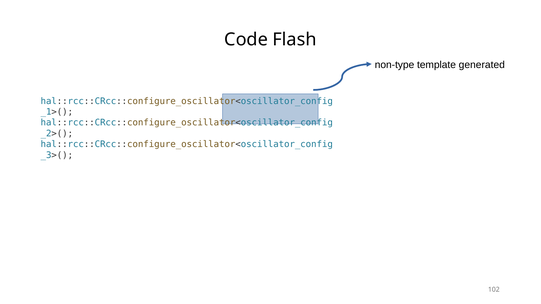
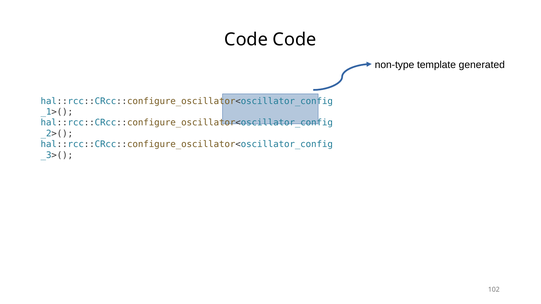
Code Flash: Flash -> Code (295, 40)
